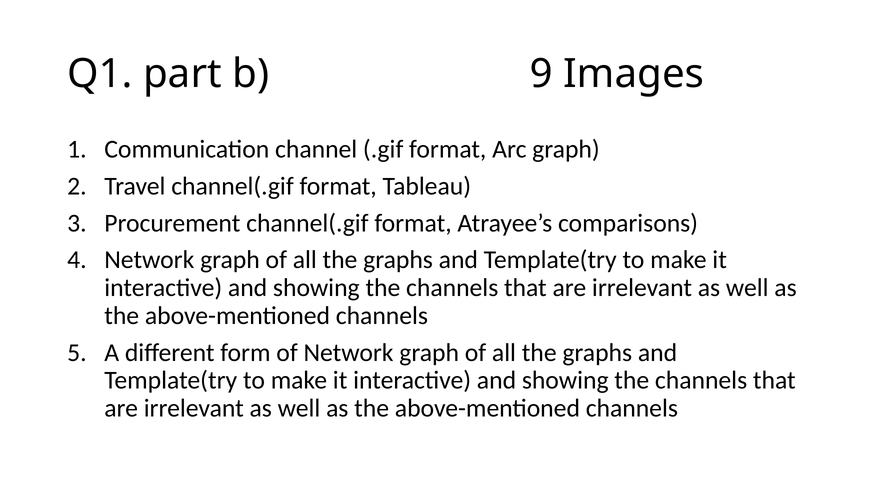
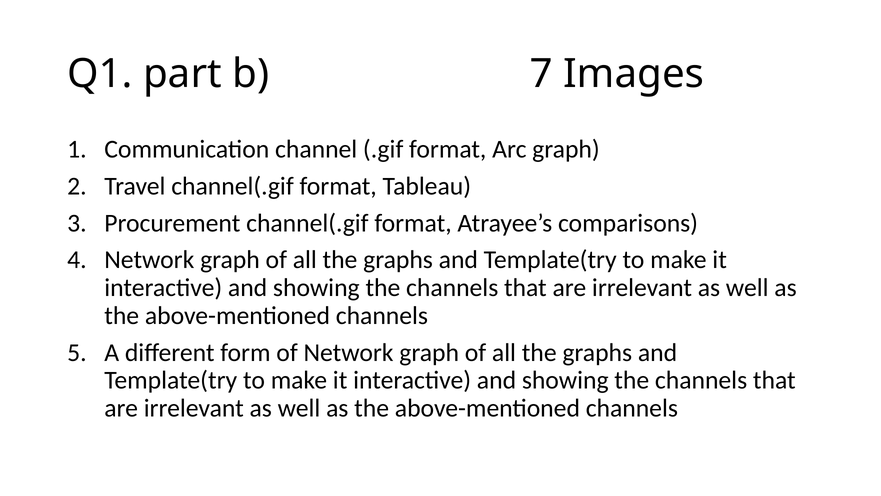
9: 9 -> 7 (541, 74)
